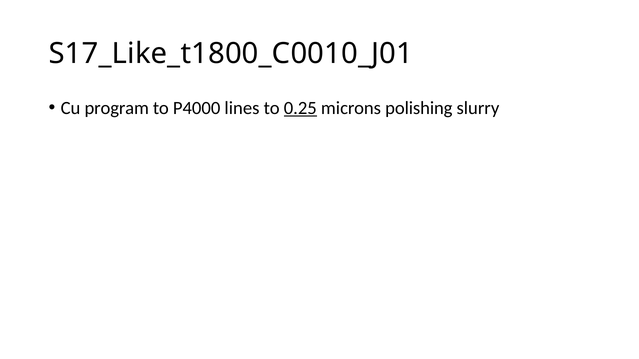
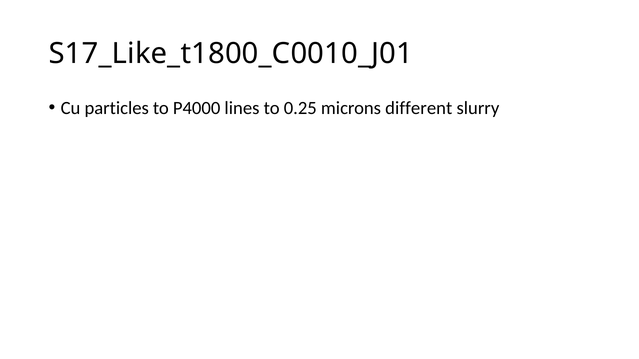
program: program -> particles (117, 108)
0.25 underline: present -> none (300, 108)
polishing: polishing -> different (419, 108)
